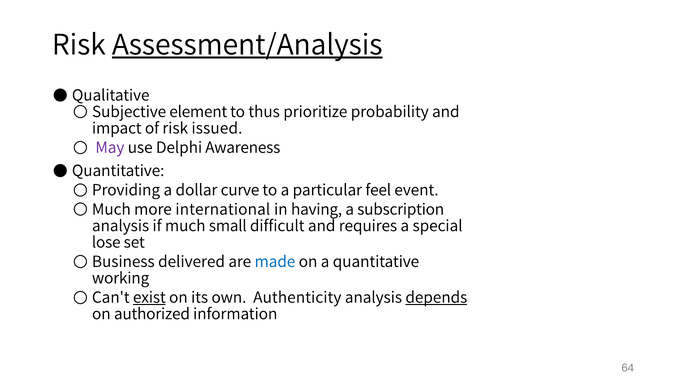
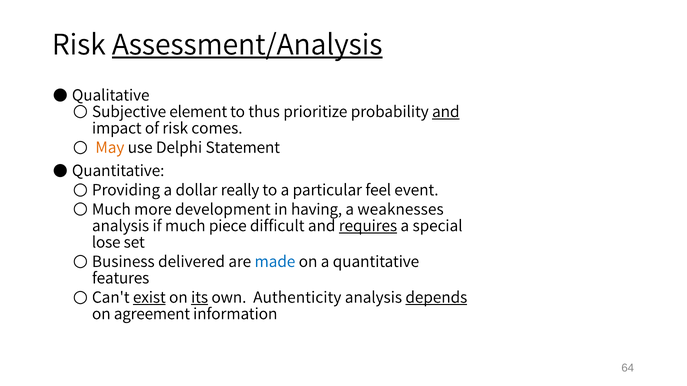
and underline: none -> present (446, 112)
issued: issued -> comes (217, 128)
May colour: purple -> orange (110, 147)
Awareness: Awareness -> Statement (243, 147)
curve: curve -> really (240, 190)
international: international -> development (223, 209)
subscription: subscription -> weaknesses (401, 209)
small: small -> piece (228, 226)
requires underline: none -> present (368, 226)
working: working -> features (121, 278)
its underline: none -> present (200, 297)
authorized: authorized -> agreement (152, 314)
